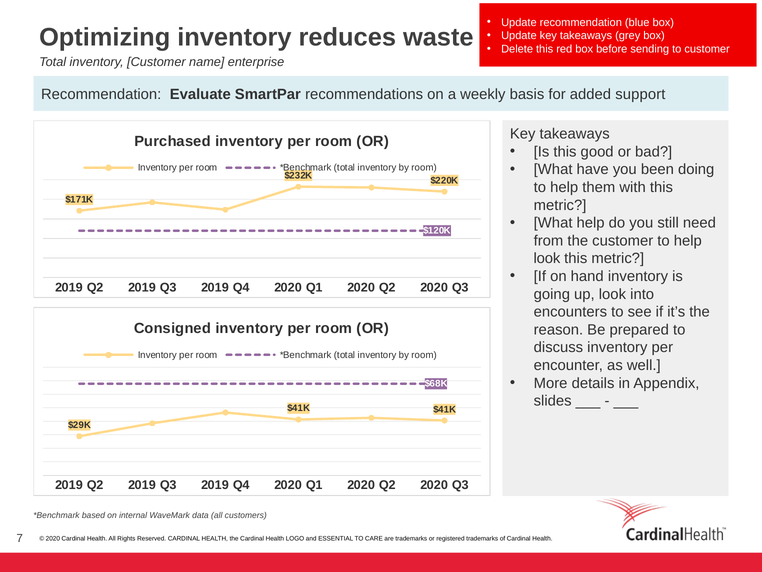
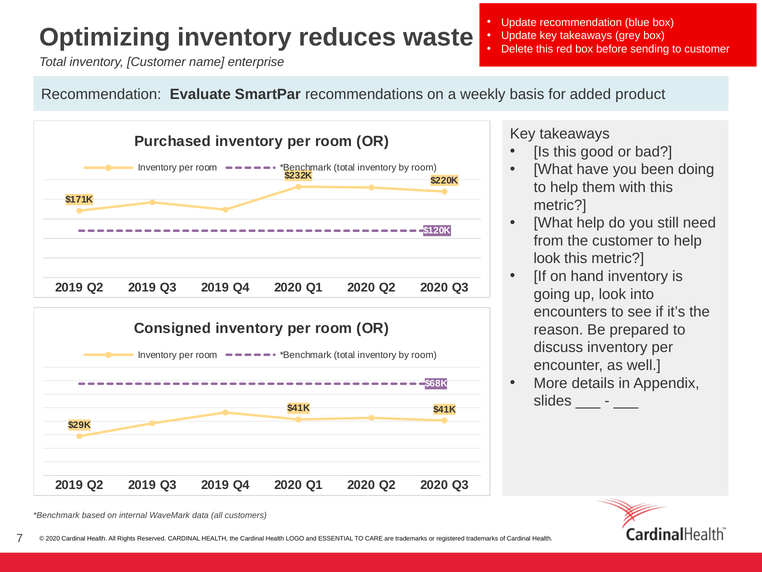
support: support -> product (640, 94)
